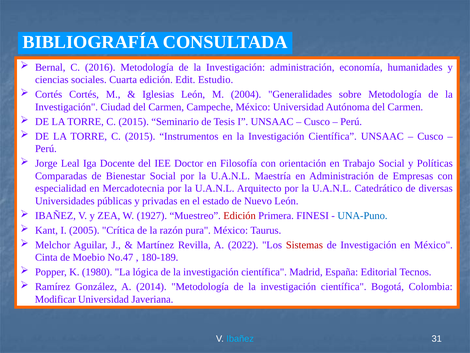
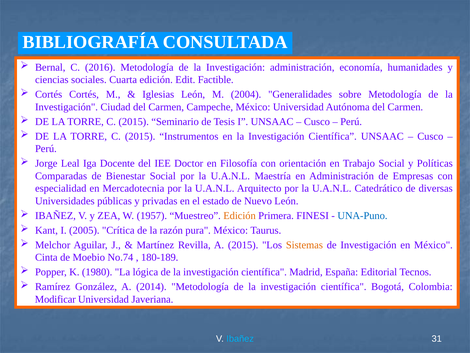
Estudio: Estudio -> Factible (216, 80)
1927: 1927 -> 1957 (152, 215)
Edición colour: red -> orange (240, 215)
A 2022: 2022 -> 2015 (243, 245)
Sistemas colour: red -> orange (304, 245)
No.47: No.47 -> No.74 (120, 257)
